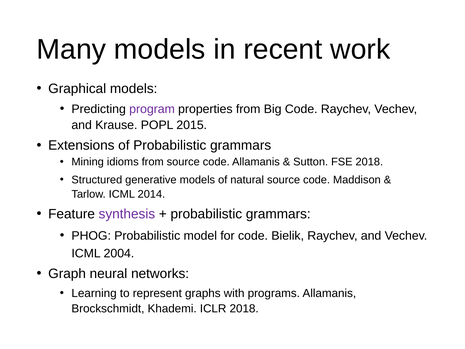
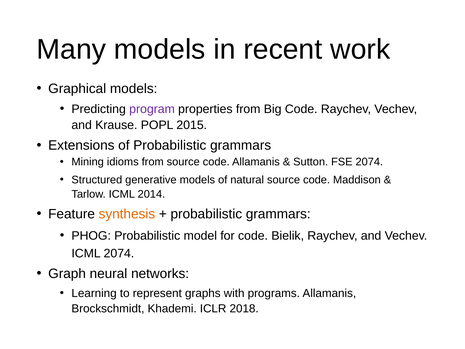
FSE 2018: 2018 -> 2074 (369, 162)
synthesis colour: purple -> orange (127, 214)
ICML 2004: 2004 -> 2074 (119, 253)
